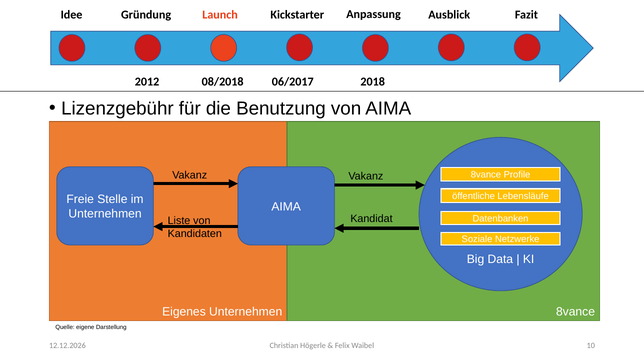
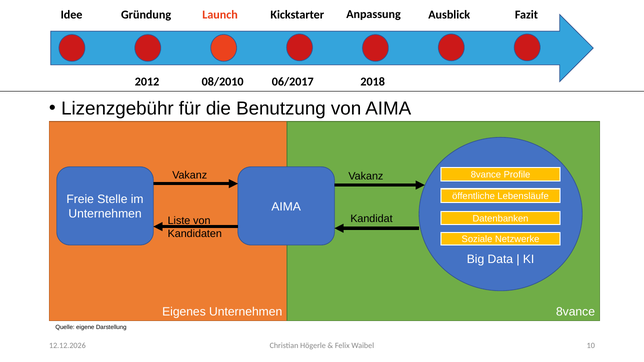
08/2018: 08/2018 -> 08/2010 (223, 82)
